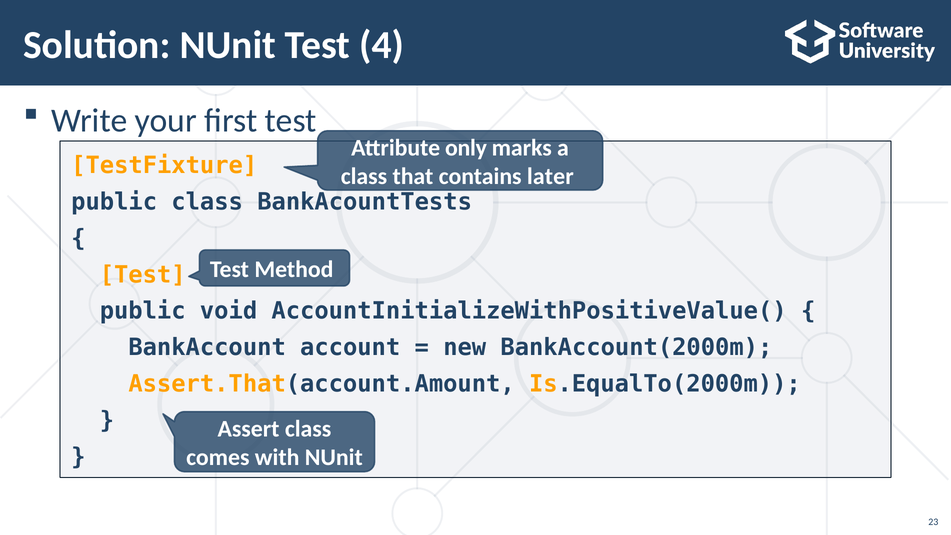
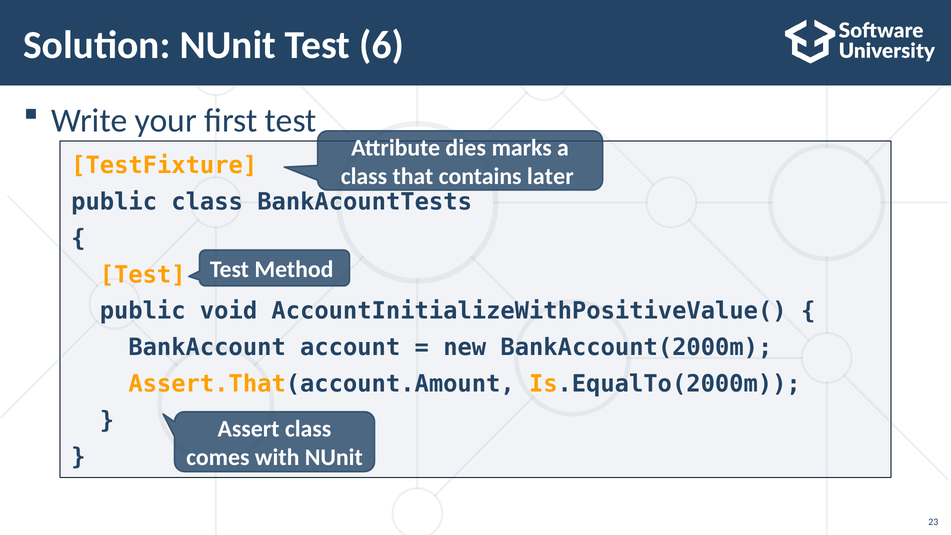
4: 4 -> 6 (382, 45)
only: only -> dies (466, 148)
